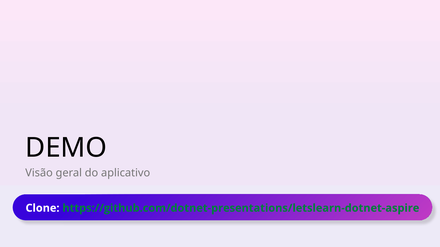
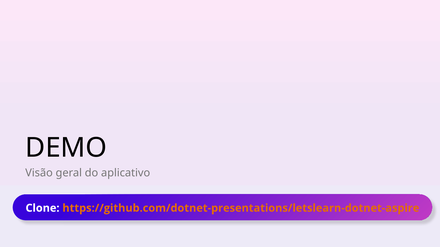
https://github.com/dotnet-presentations/letslearn-dotnet-aspire colour: green -> orange (241, 208)
